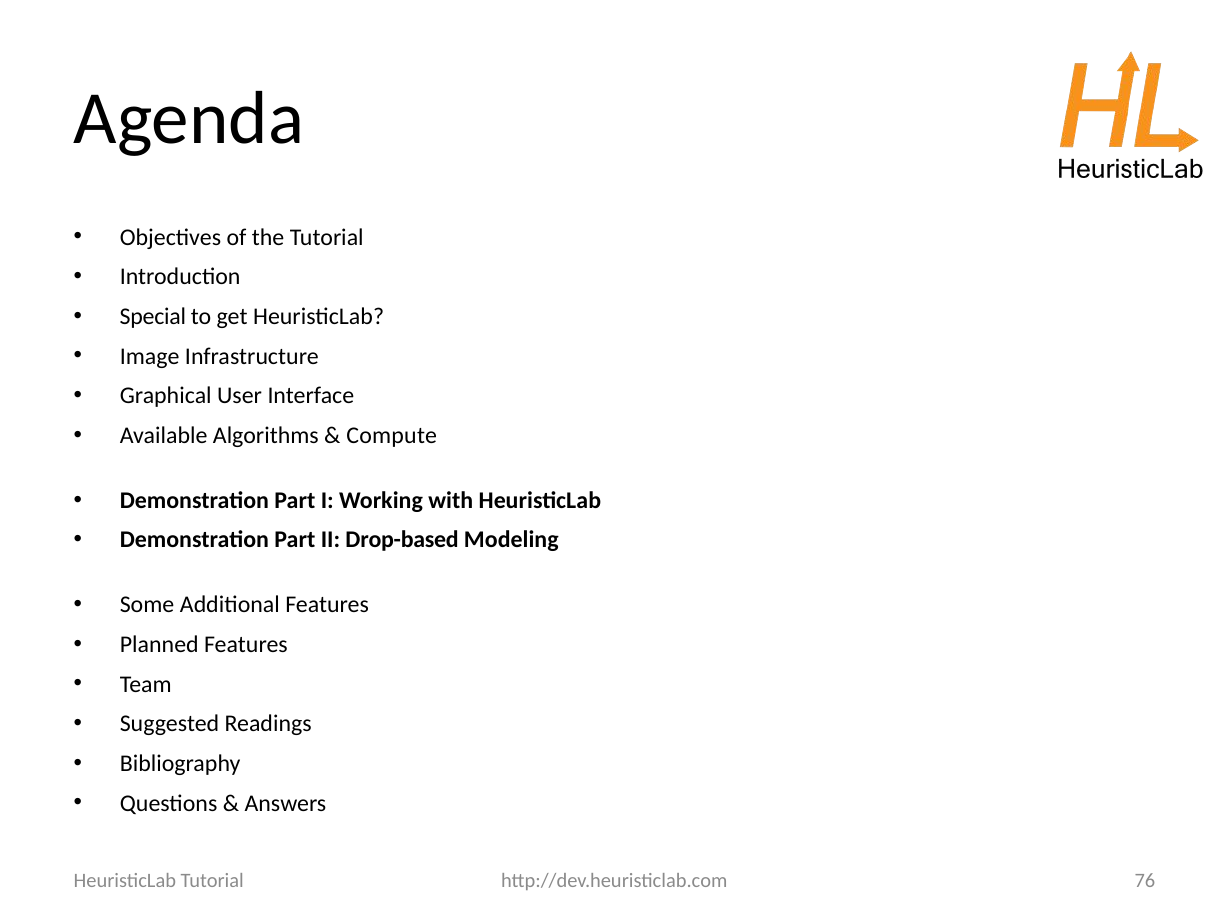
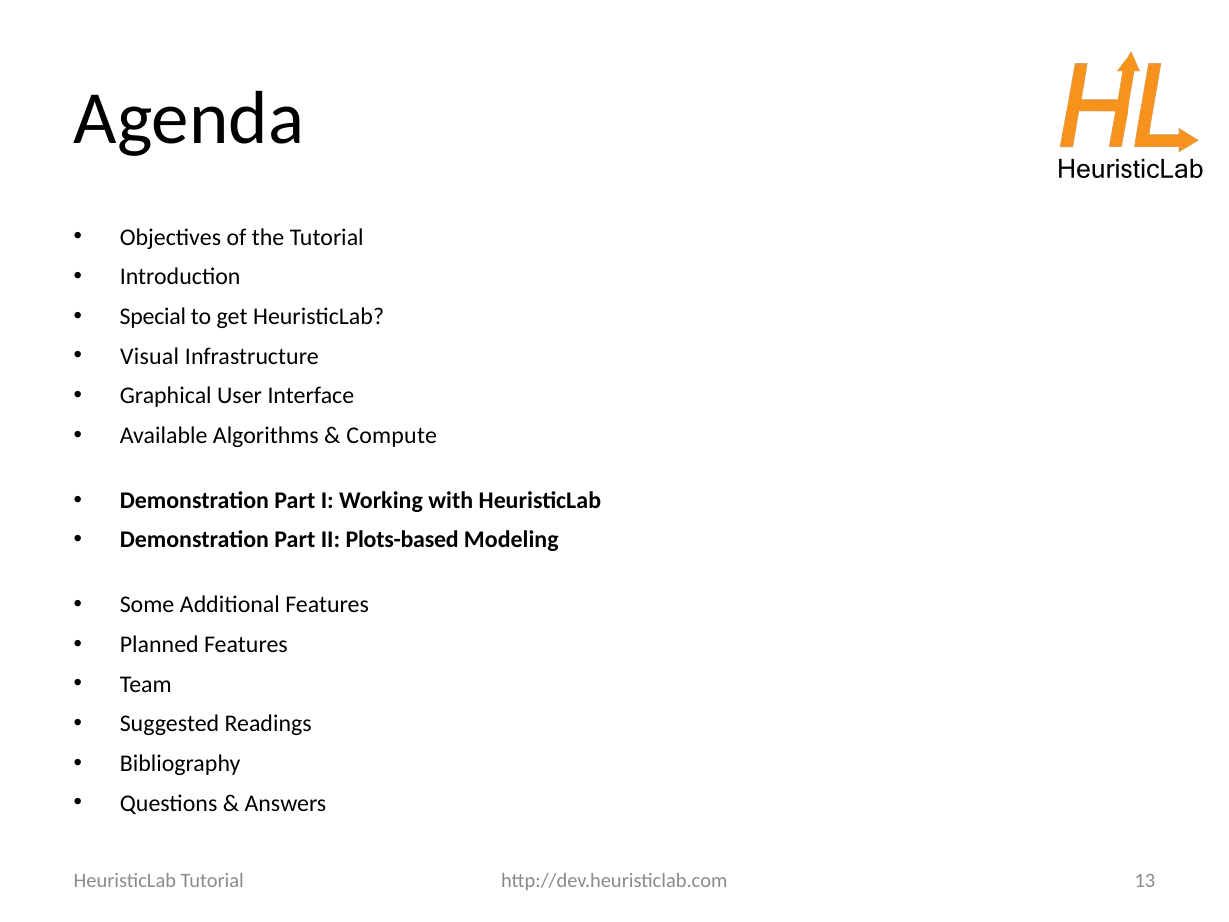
Image: Image -> Visual (150, 356)
Drop-based: Drop-based -> Plots-based (402, 540)
76: 76 -> 13 (1145, 880)
